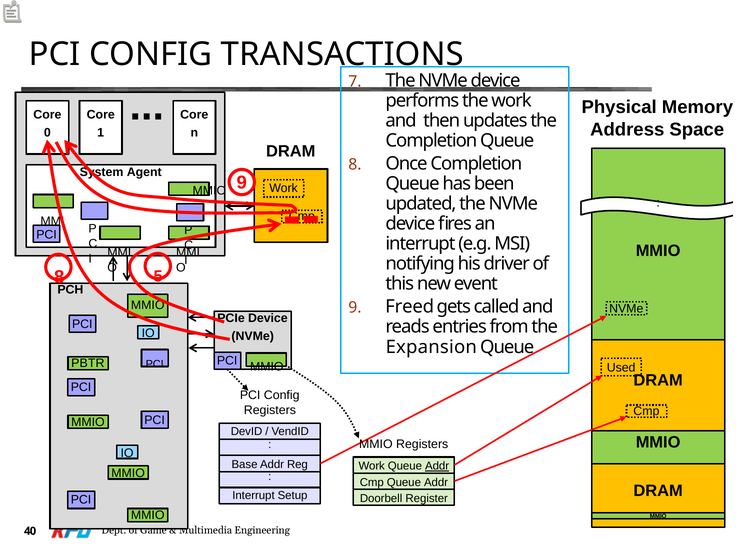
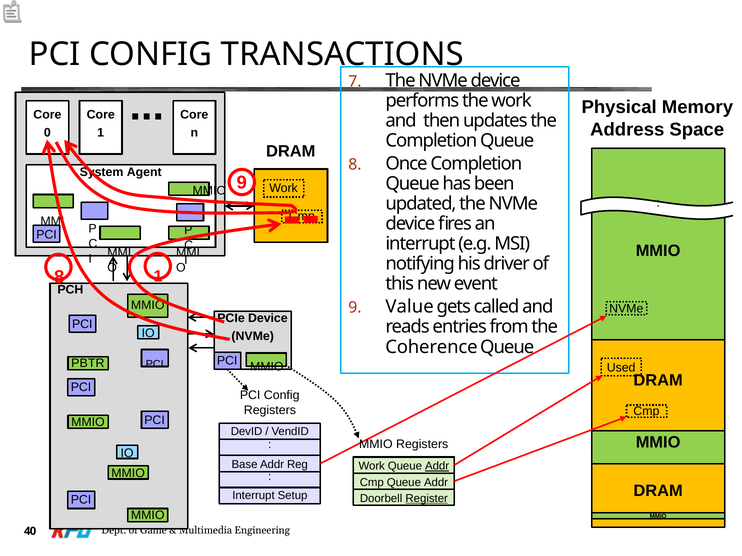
8 5: 5 -> 1 (158, 277)
Freed: Freed -> Value (410, 307)
Expansion: Expansion -> Coherence (431, 347)
Register underline: none -> present (427, 499)
